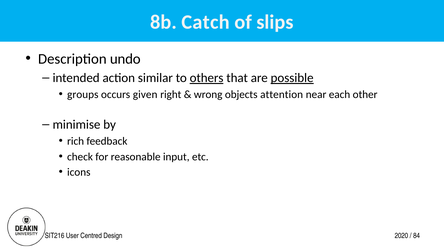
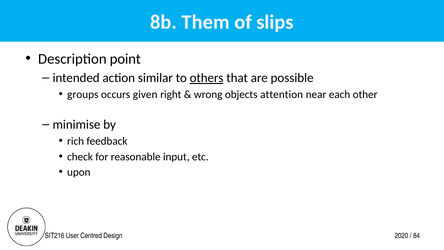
Catch: Catch -> Them (206, 22)
undo: undo -> point (125, 59)
possible underline: present -> none (292, 78)
icons: icons -> upon (79, 172)
